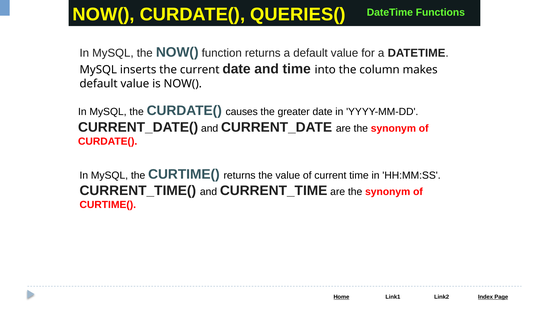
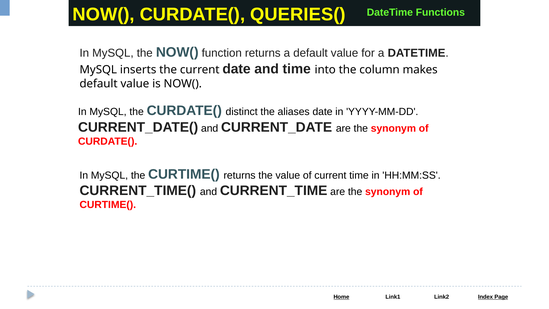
causes: causes -> distinct (242, 112)
greater: greater -> aliases (294, 112)
